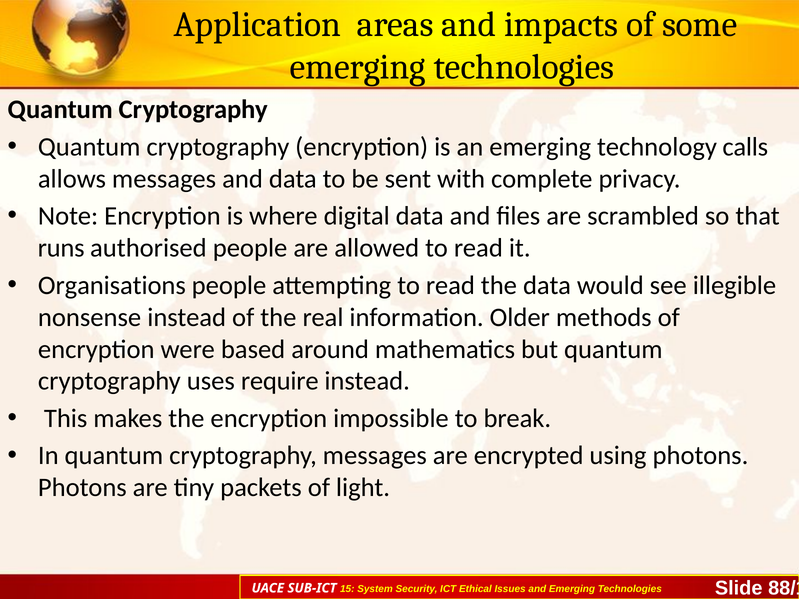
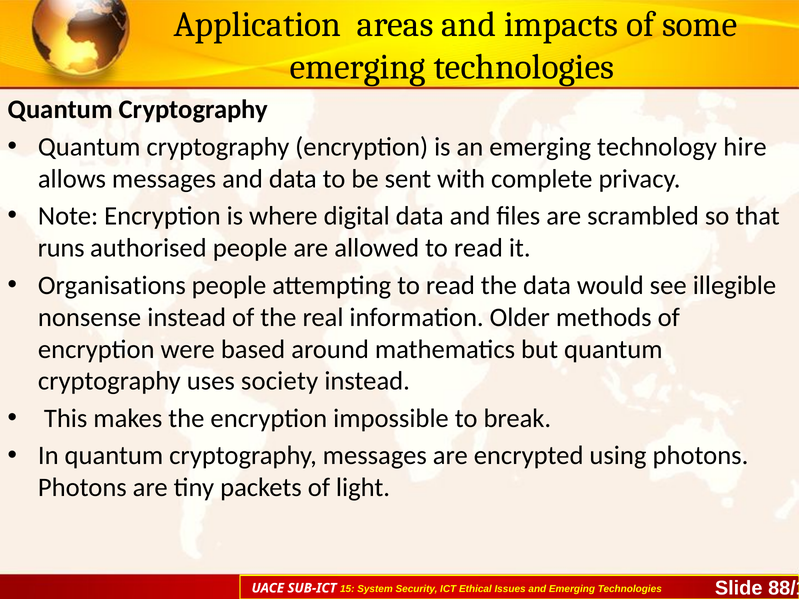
calls: calls -> hire (745, 147)
require: require -> society (280, 381)
